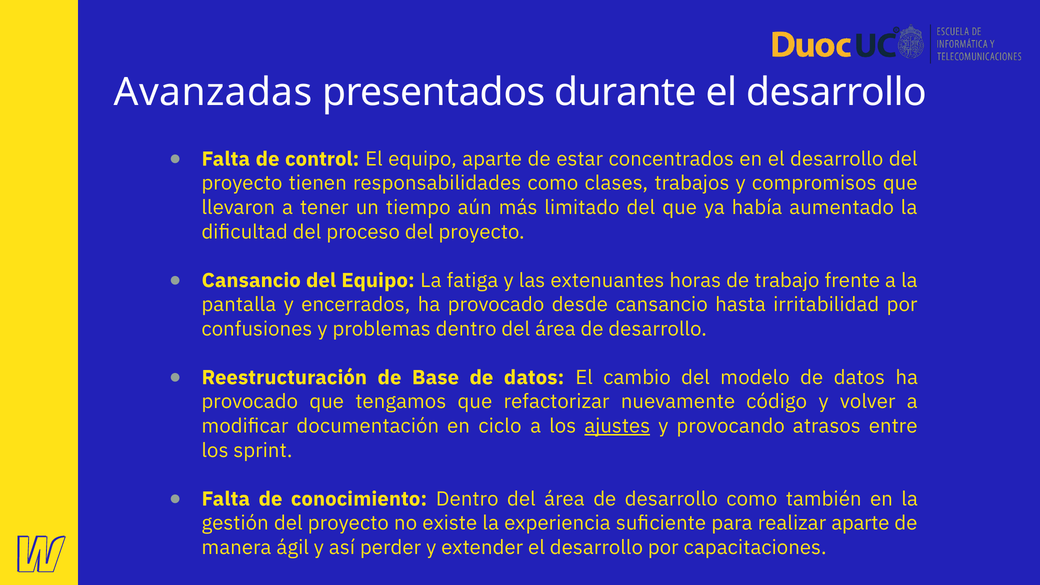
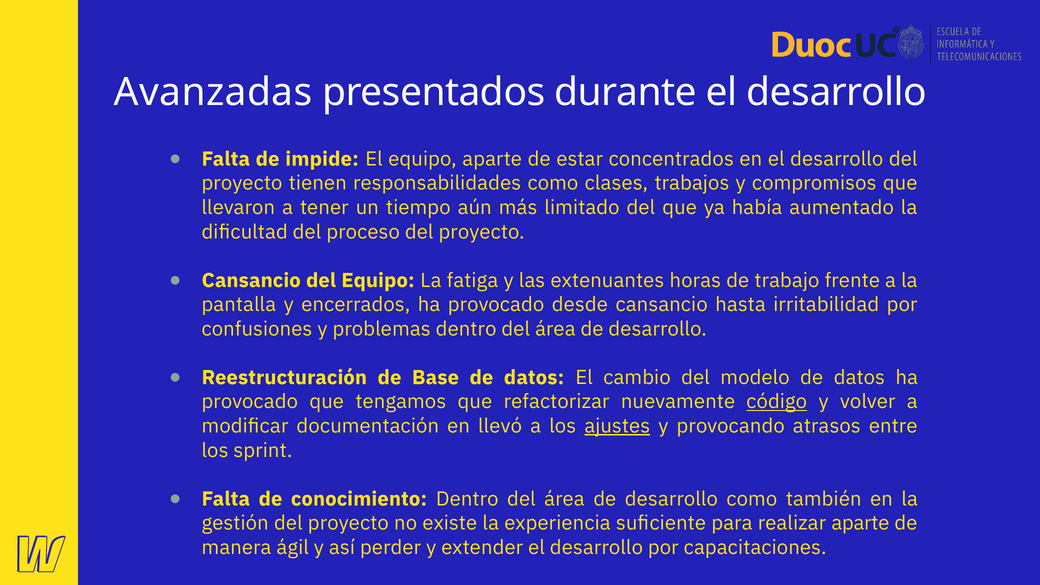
control: control -> impide (322, 159)
código underline: none -> present (777, 402)
ciclo: ciclo -> llevó (500, 426)
